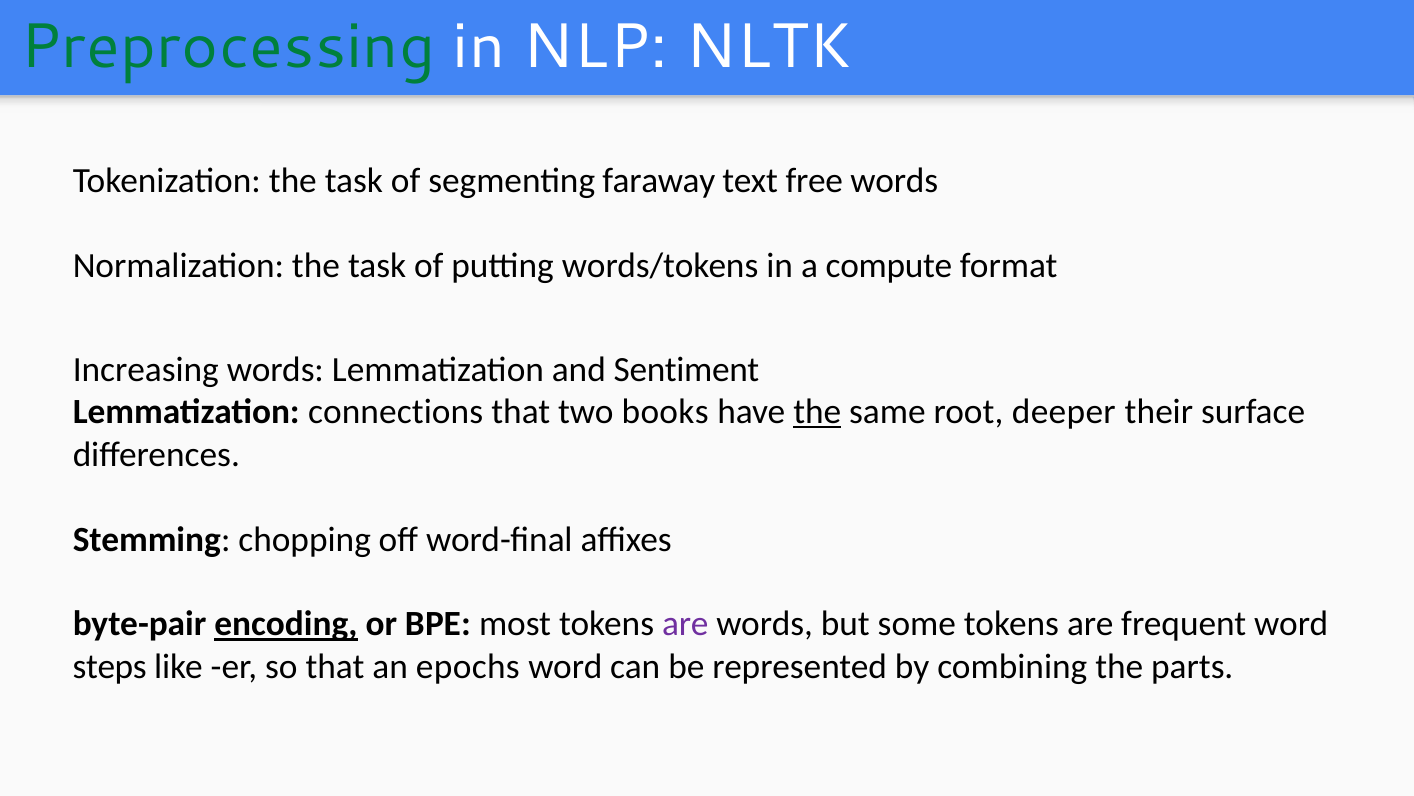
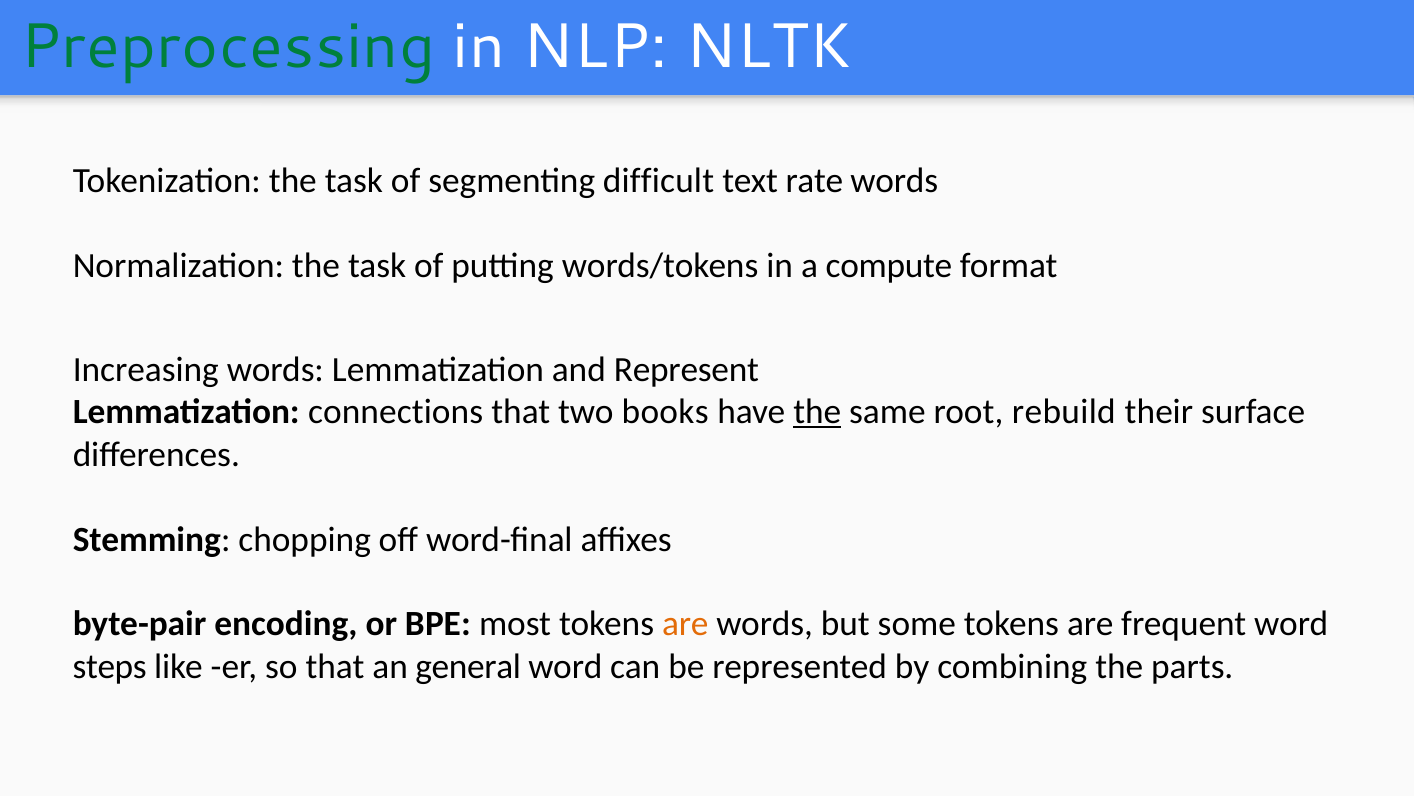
faraway: faraway -> difficult (659, 181)
free: free -> rate (814, 181)
Sentiment: Sentiment -> Represent (686, 369)
deeper: deeper -> rebuild (1064, 412)
encoding underline: present -> none (286, 624)
are colour: purple -> orange (685, 624)
epochs: epochs -> general (468, 666)
